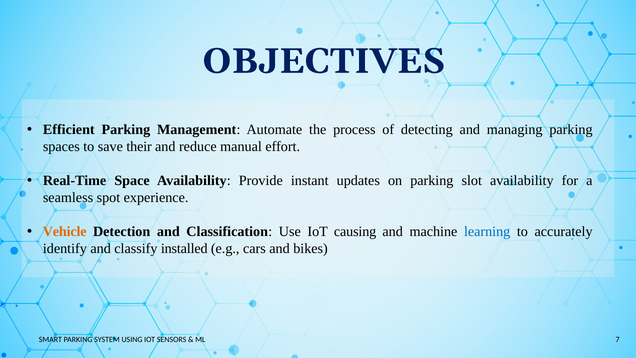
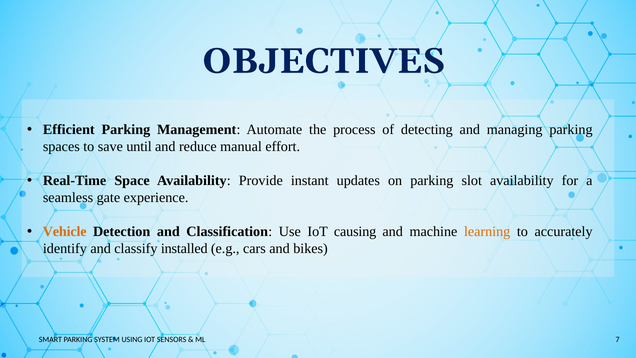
their: their -> until (139, 147)
spot: spot -> gate (108, 197)
learning colour: blue -> orange (487, 231)
